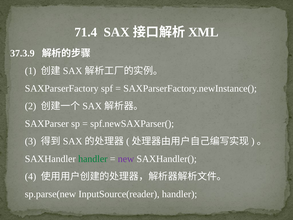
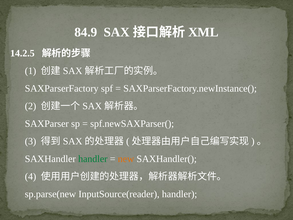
71.4: 71.4 -> 84.9 (86, 32)
37.3.9: 37.3.9 -> 14.2.5 (22, 53)
new colour: purple -> orange (126, 159)
